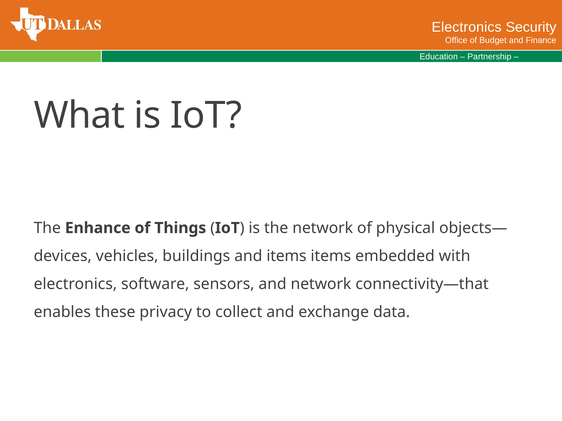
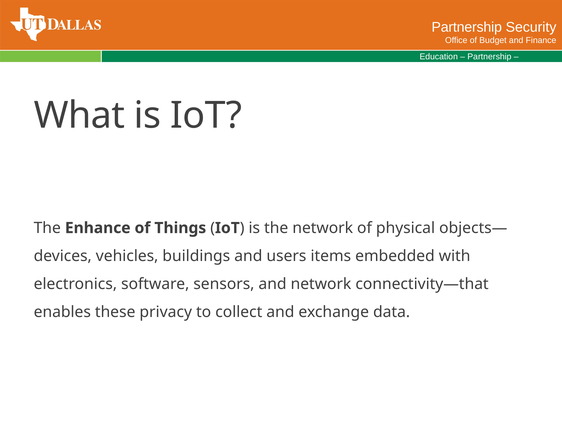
Electronics: Electronics -> Partnership (467, 27)
and items: items -> users (286, 256)
